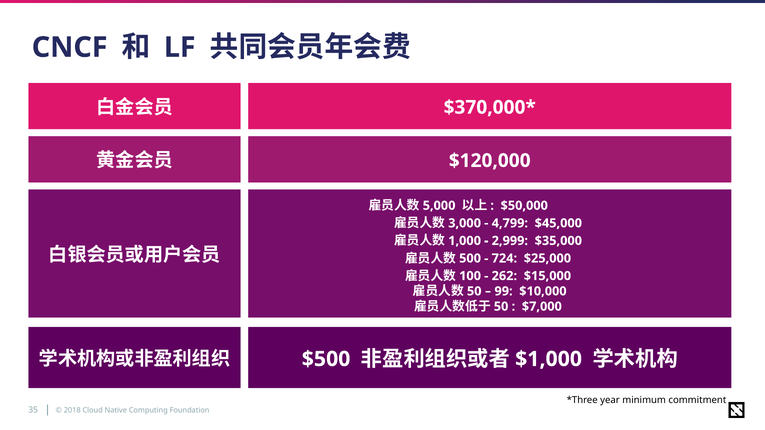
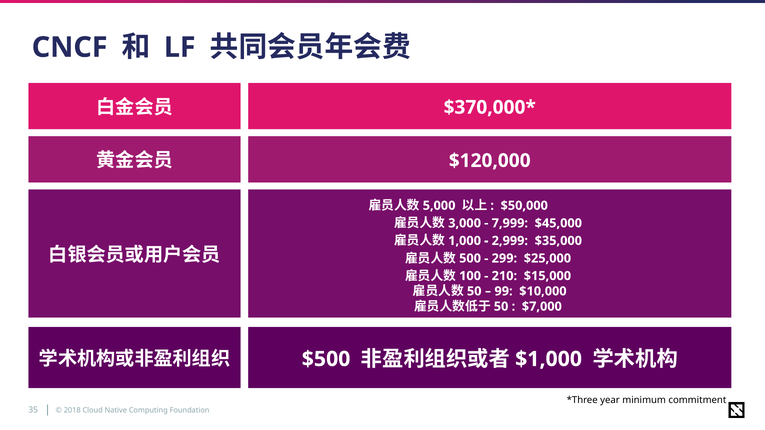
4,799: 4,799 -> 7,999 (510, 223)
724: 724 -> 299 (504, 259)
262: 262 -> 210 (504, 276)
